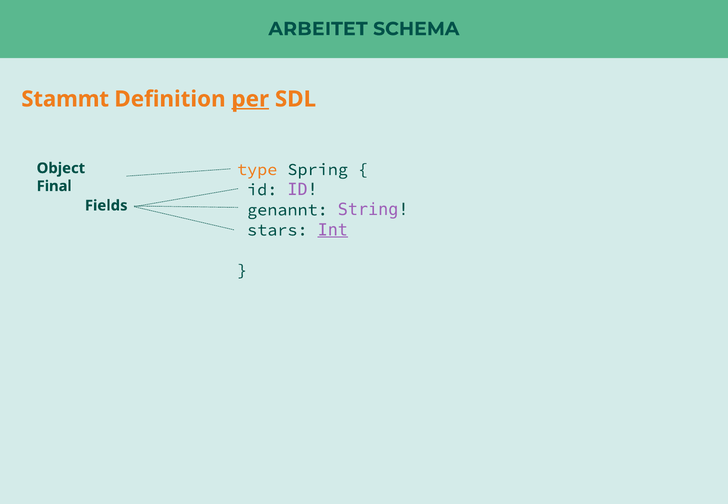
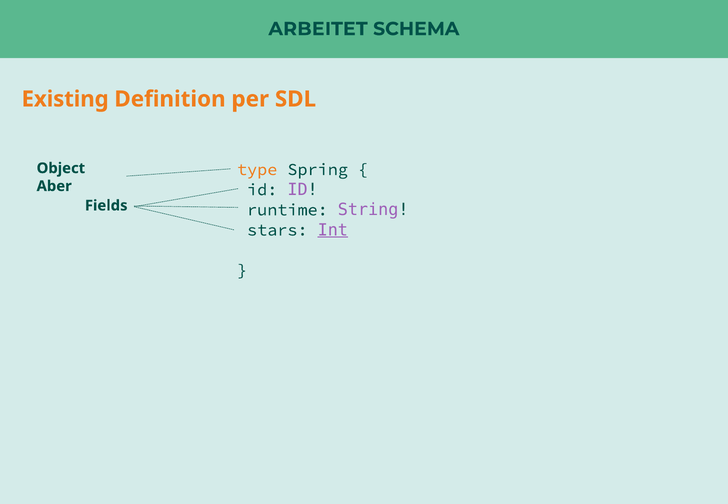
Stammt: Stammt -> Existing (65, 99)
per underline: present -> none (250, 99)
Final: Final -> Aber (54, 186)
genannt: genannt -> runtime (287, 210)
